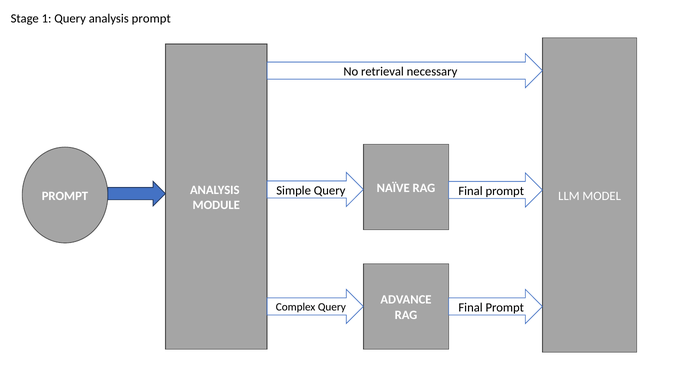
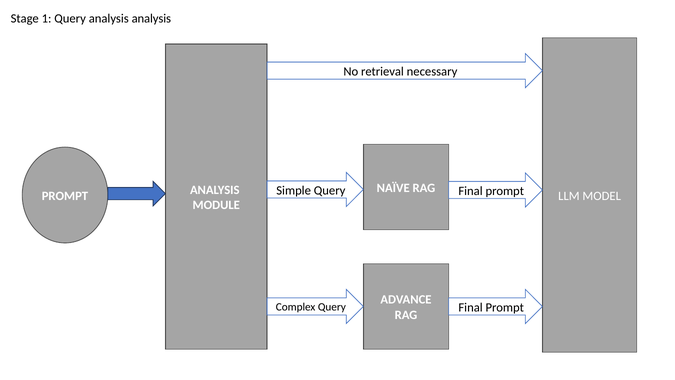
analysis prompt: prompt -> analysis (151, 19)
